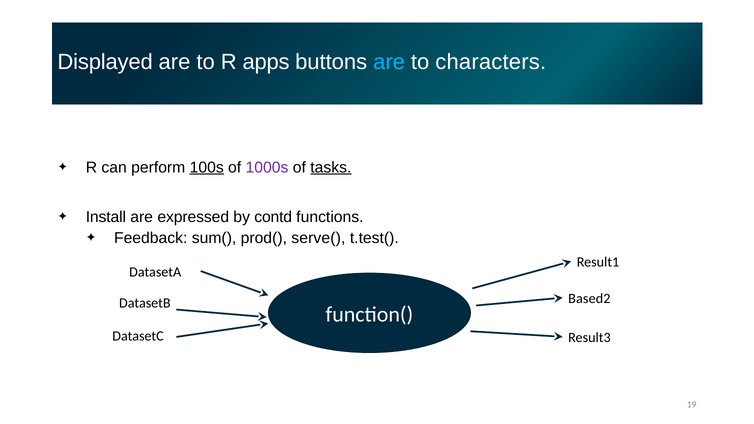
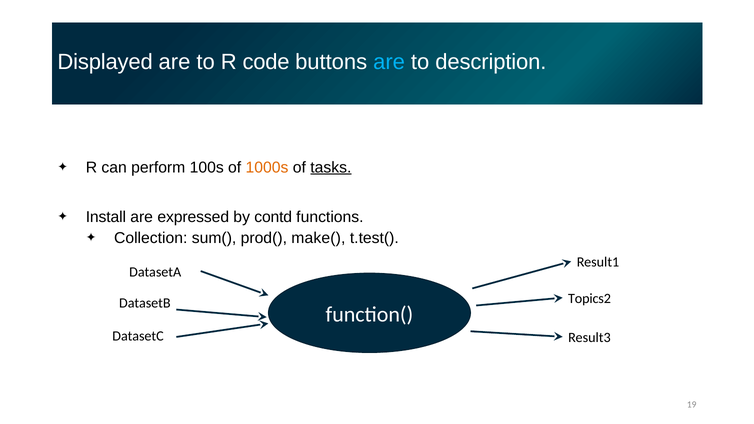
apps: apps -> code (266, 62)
characters: characters -> description (491, 62)
100s underline: present -> none (207, 167)
1000s colour: purple -> orange (267, 167)
Feedback: Feedback -> Collection (151, 238)
serve(: serve( -> make( (318, 238)
Based2: Based2 -> Topics2 (590, 299)
